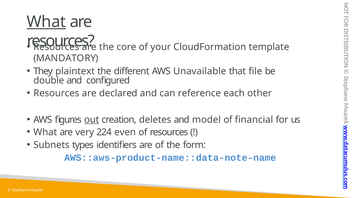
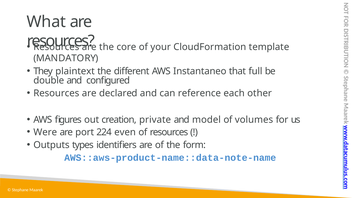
What underline: present -> none (46, 22)
Unavailable: Unavailable -> Instantaneo (200, 71)
file: file -> full (255, 71)
out underline: present -> none (92, 120)
deletes: deletes -> private (155, 120)
financial: financial -> volumes (254, 120)
What: What -> Were (45, 132)
very: very -> port (85, 132)
Subnets: Subnets -> Outputs (51, 145)
